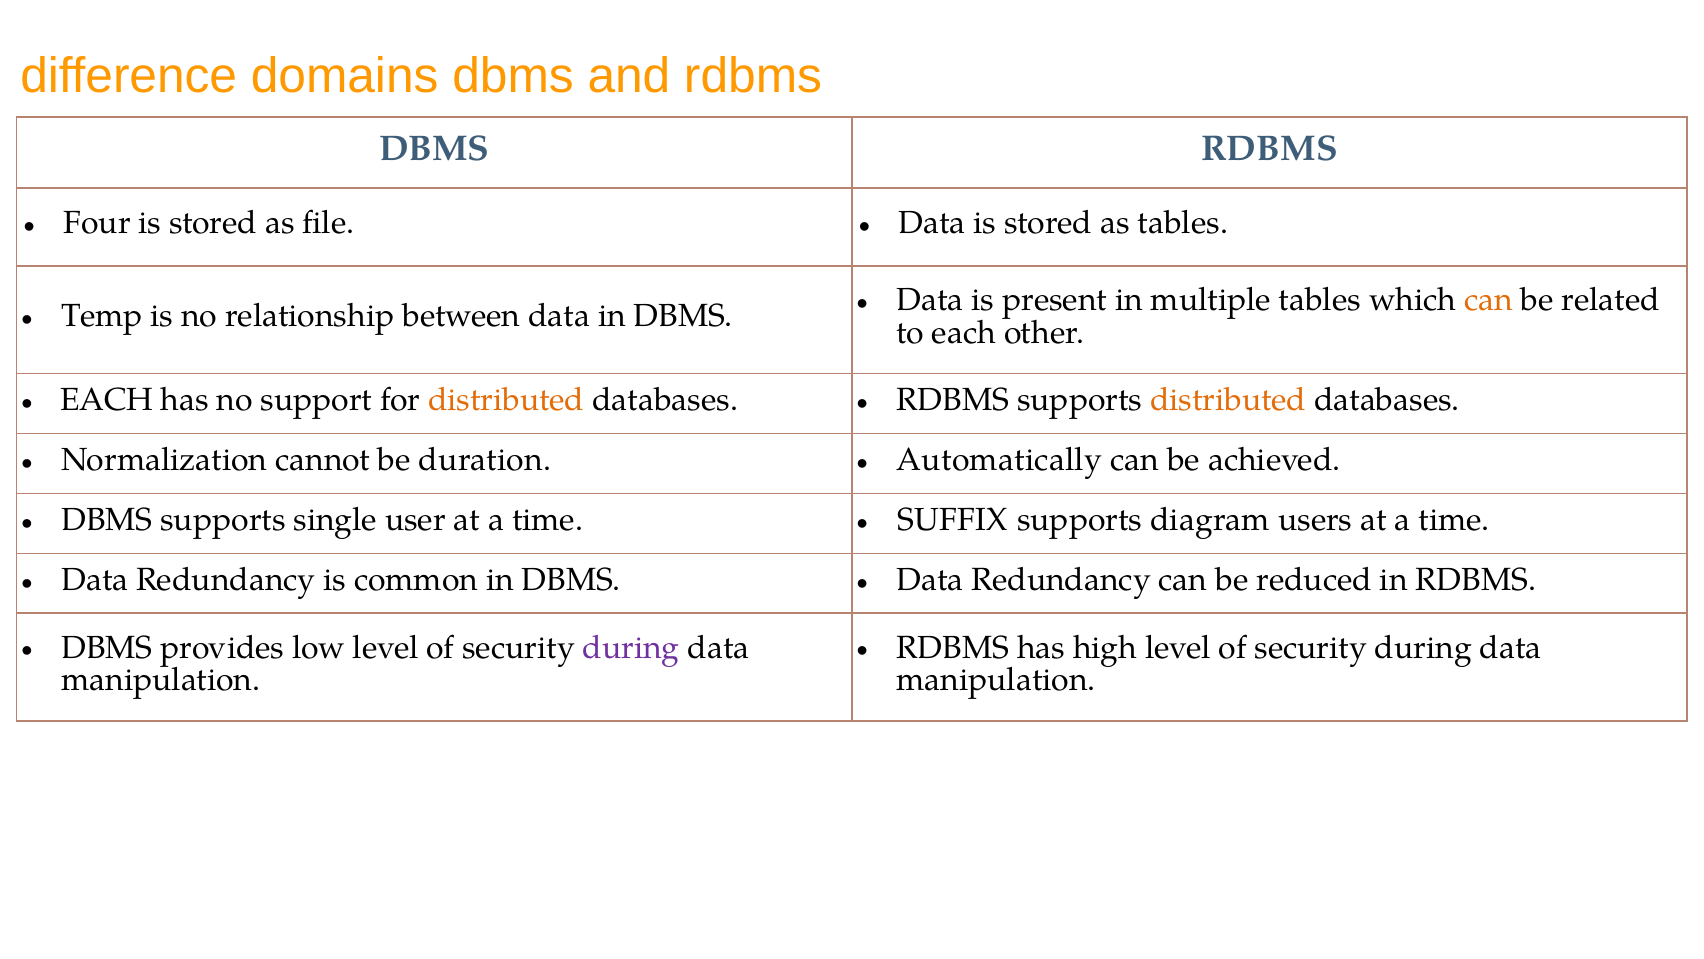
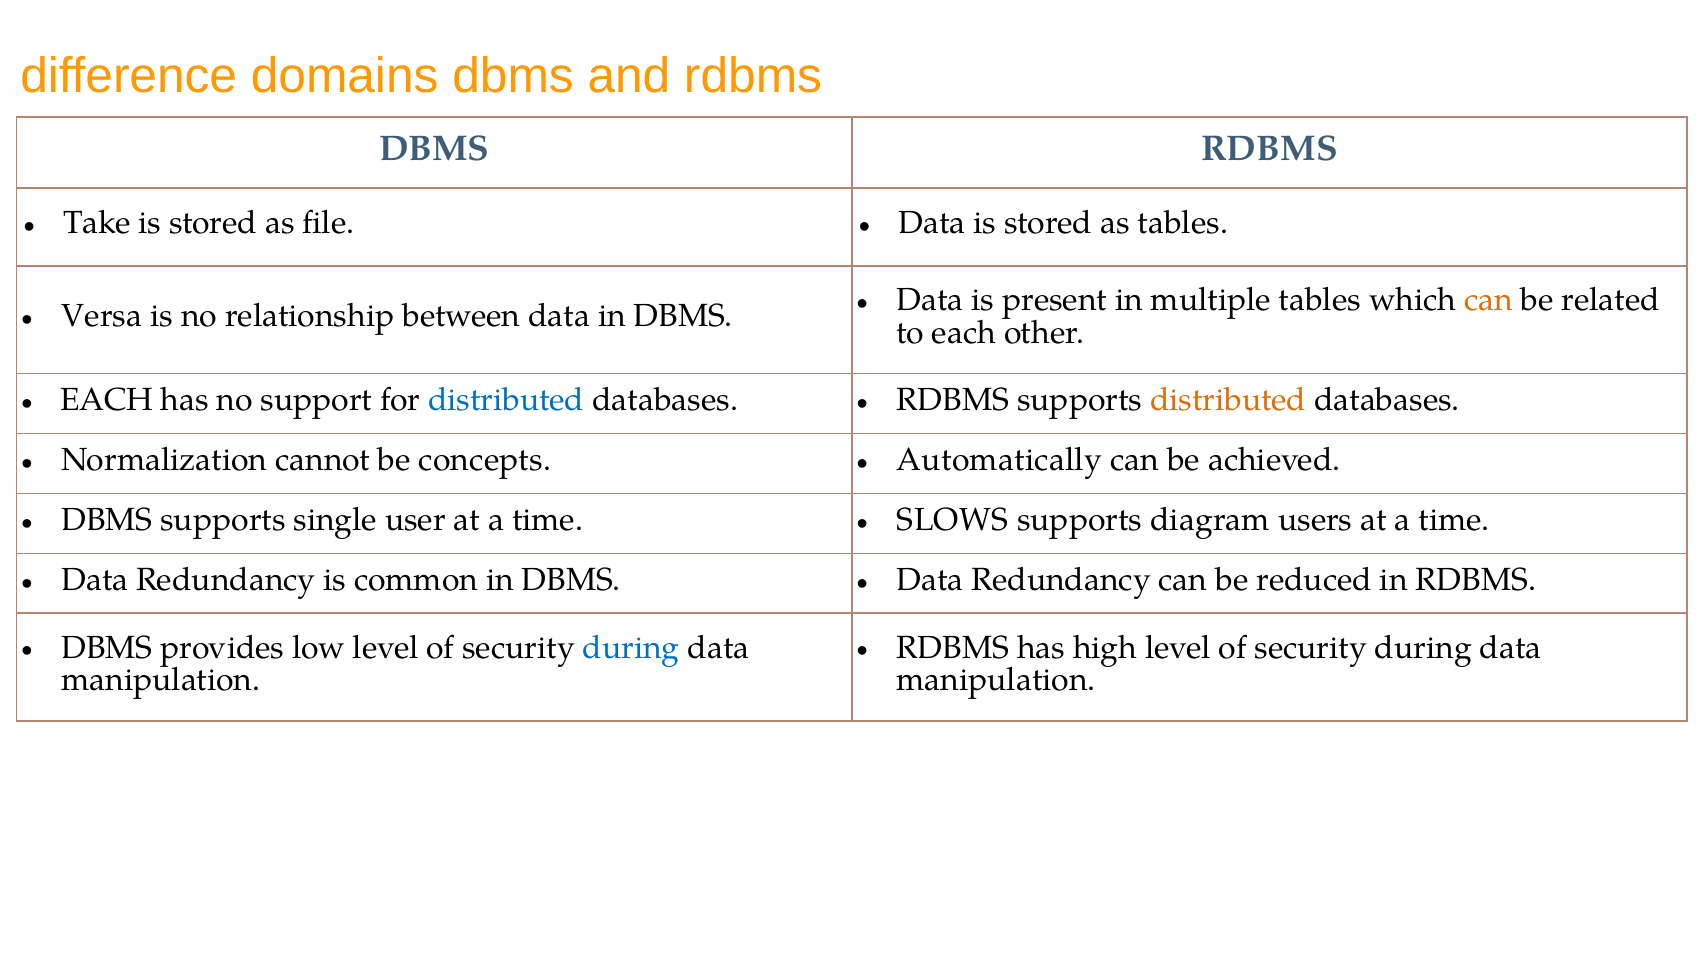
Four: Four -> Take (97, 223)
Temp: Temp -> Versa (102, 316)
distributed colour: orange -> blue (506, 400)
duration: duration -> concepts (485, 460)
SUFFIX: SUFFIX -> SLOWS (953, 520)
during colour: purple -> blue (631, 647)
